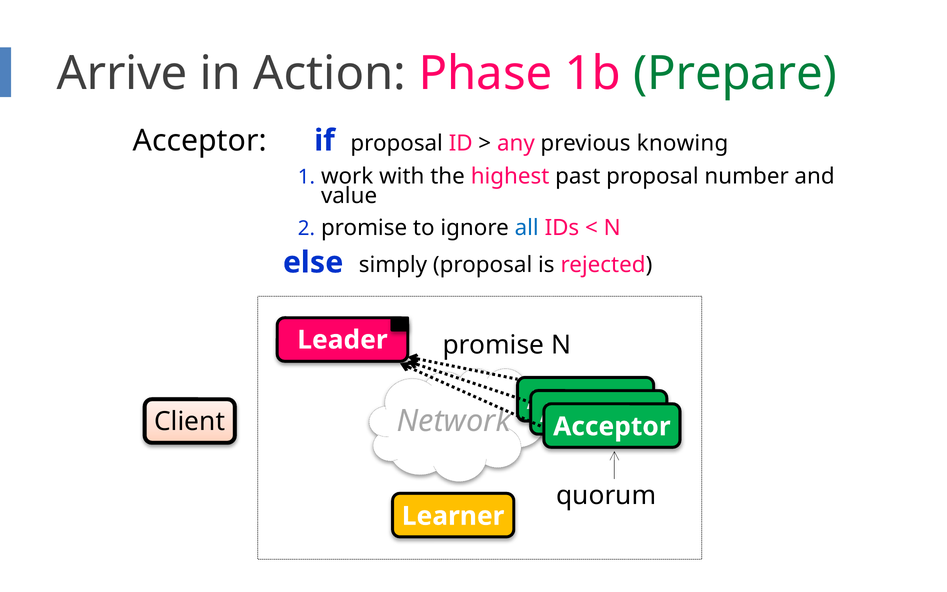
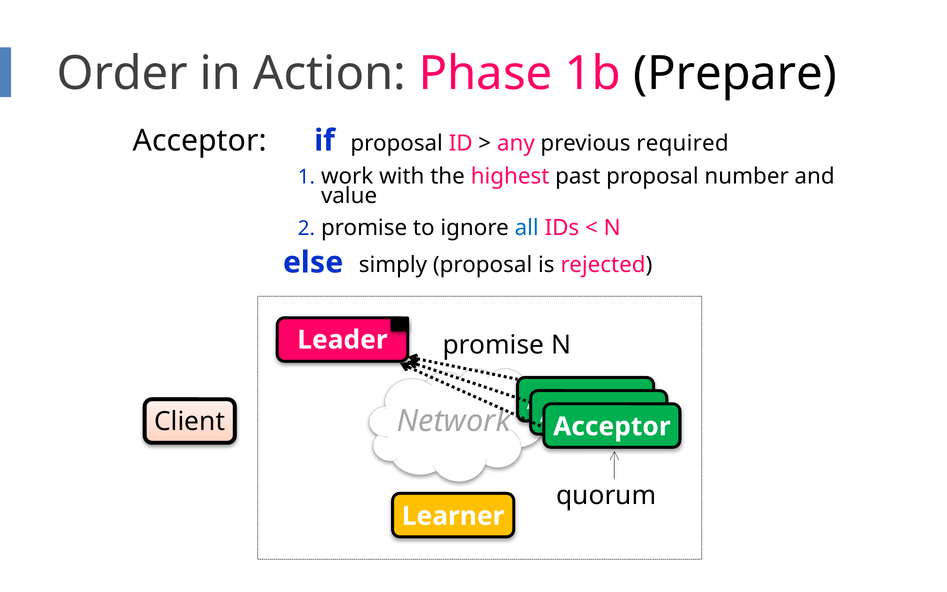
Arrive: Arrive -> Order (122, 74)
Prepare colour: green -> black (735, 74)
knowing: knowing -> required (683, 143)
